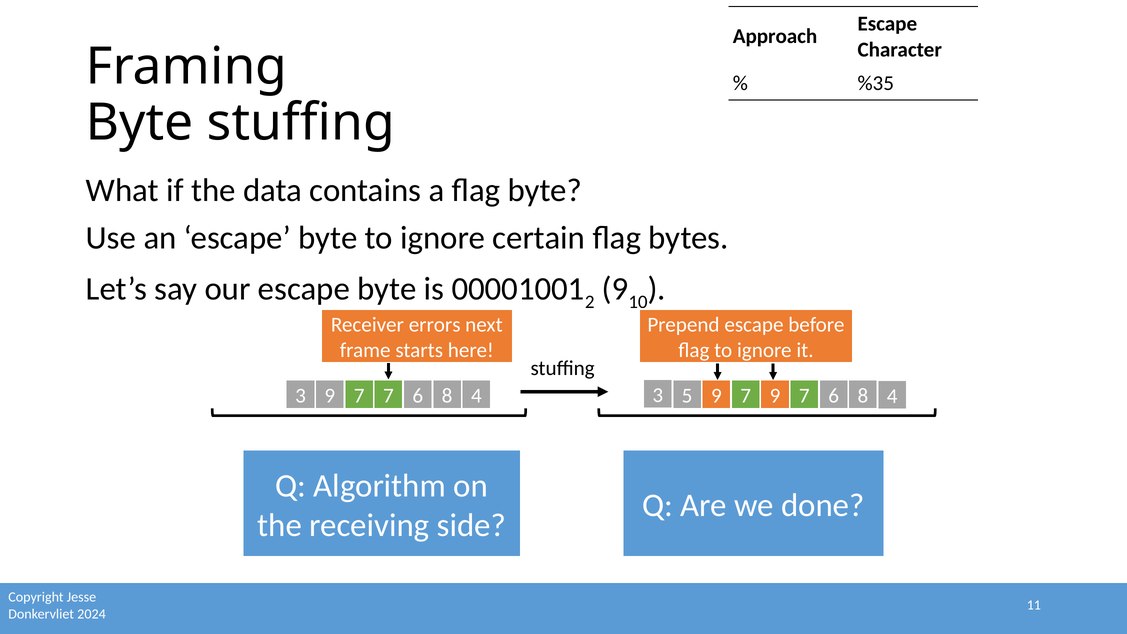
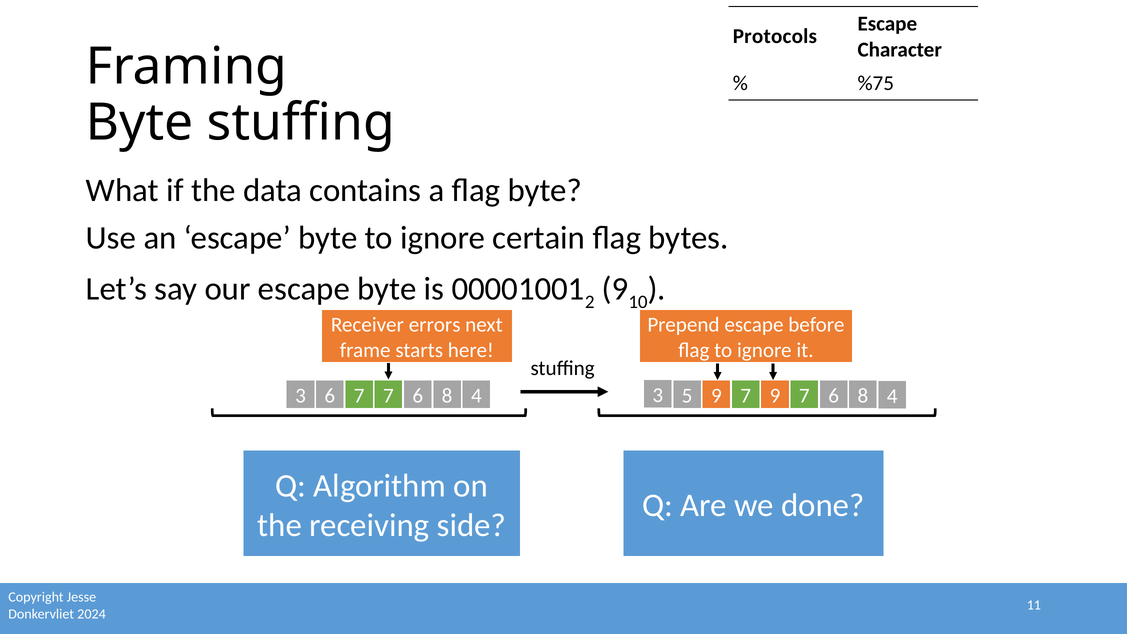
Approach: Approach -> Protocols (775, 36)
%35: %35 -> %75 (876, 84)
3 9: 9 -> 6 (330, 396)
